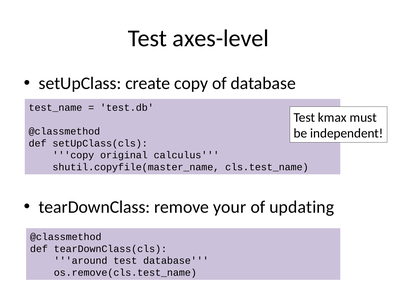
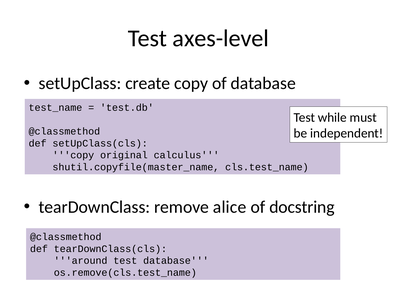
kmax: kmax -> while (332, 117)
your: your -> alice (230, 207)
updating: updating -> docstring (302, 207)
